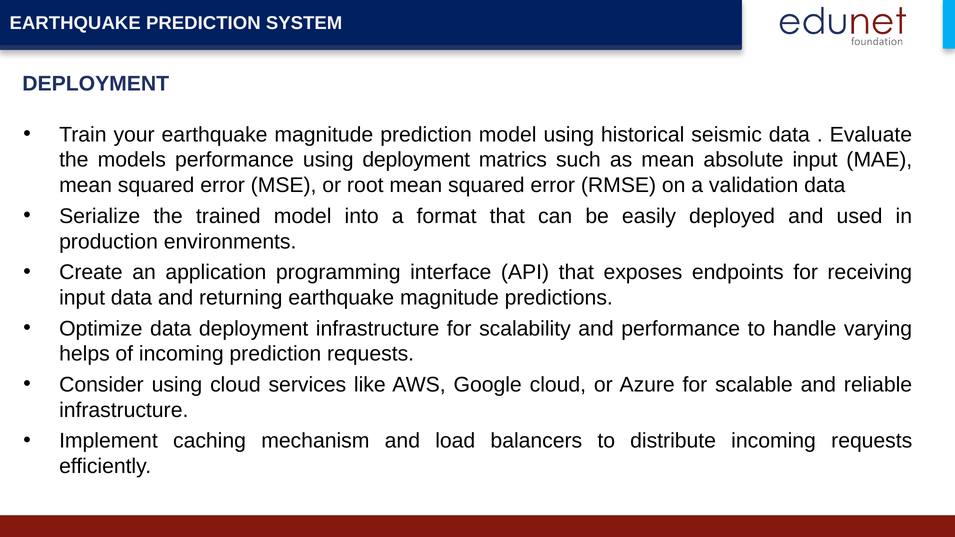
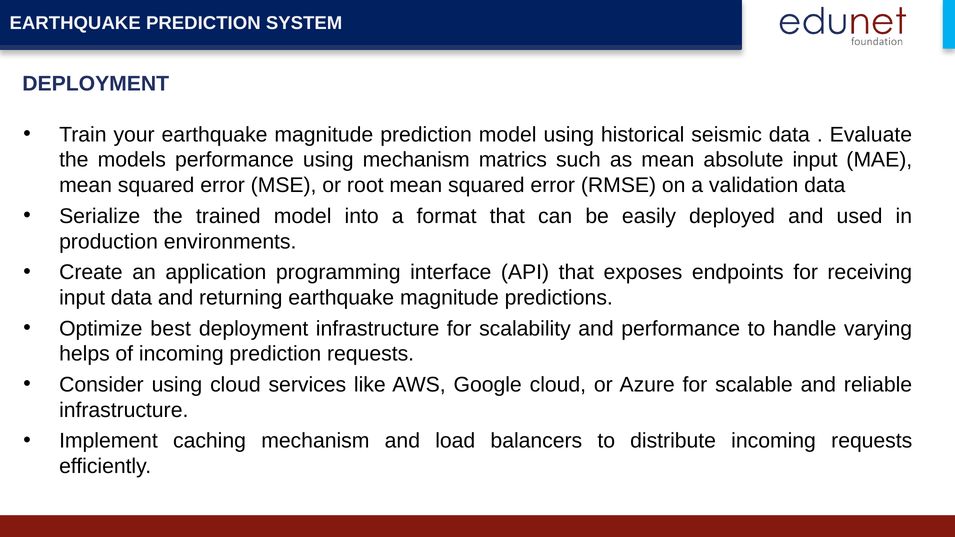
using deployment: deployment -> mechanism (416, 160)
Optimize data: data -> best (171, 329)
